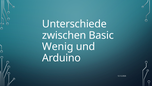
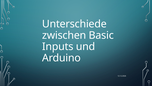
Wenig: Wenig -> Inputs (58, 46)
